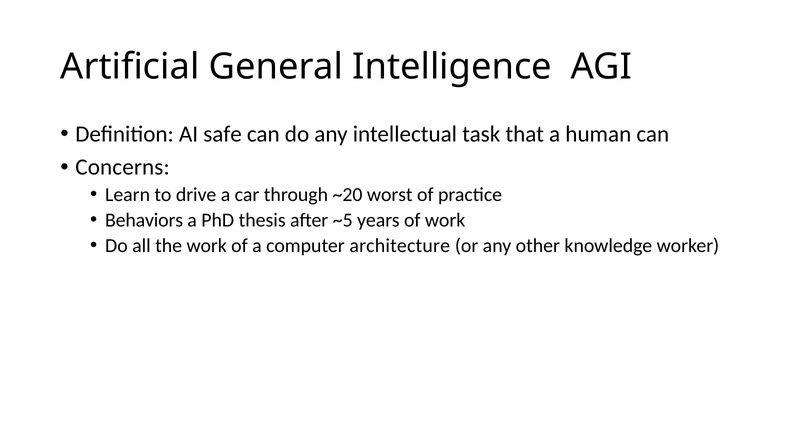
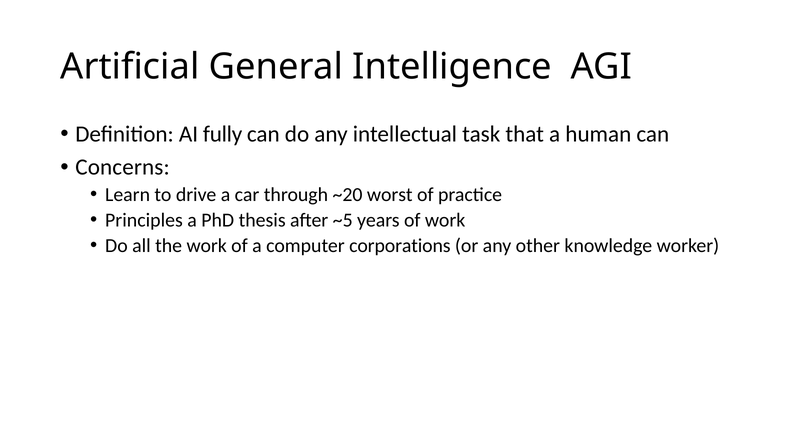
safe: safe -> fully (223, 134)
Behaviors: Behaviors -> Principles (144, 220)
architecture: architecture -> corporations (400, 246)
